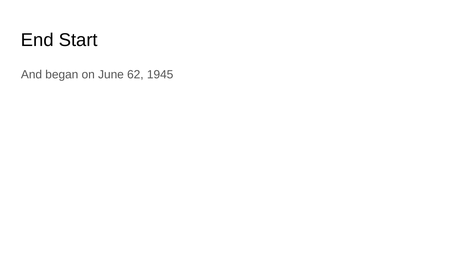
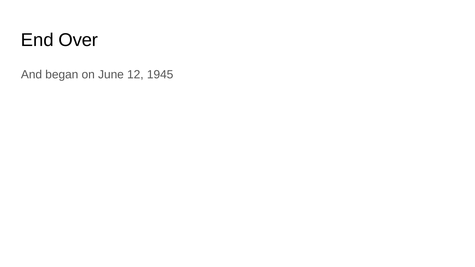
Start: Start -> Over (78, 40)
62: 62 -> 12 (135, 75)
